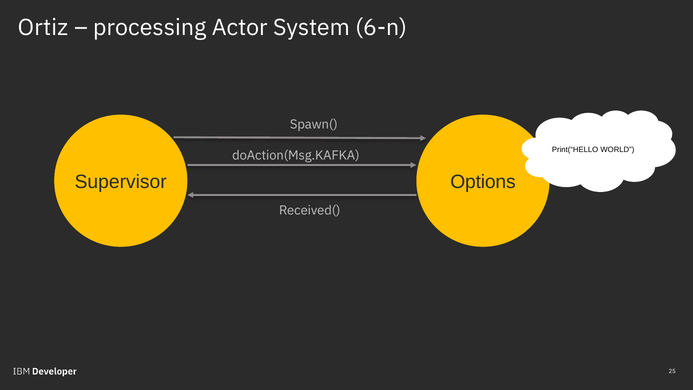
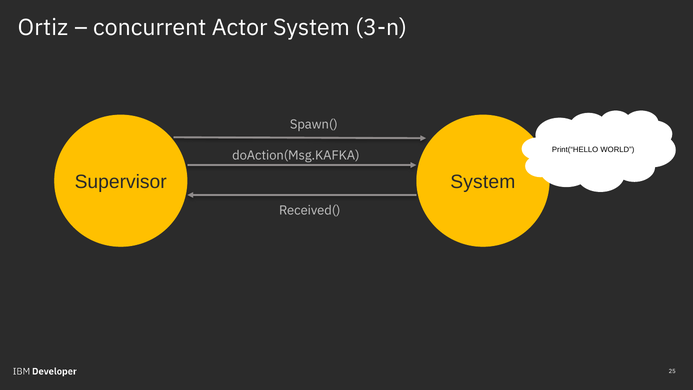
processing: processing -> concurrent (150, 28)
6-n: 6-n -> 3-n (381, 28)
Supervisor Options: Options -> System (483, 182)
